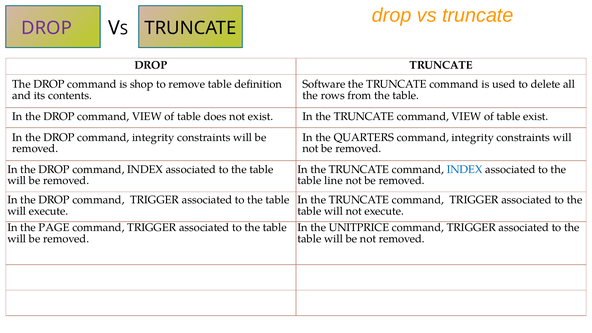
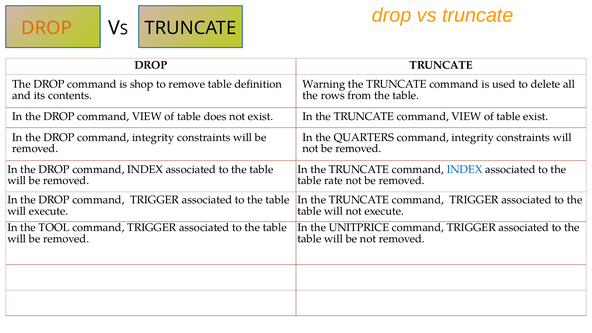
DROP colour: purple -> orange (47, 28)
Software: Software -> Warning (324, 84)
line: line -> rate (334, 181)
PAGE: PAGE -> TOOL (54, 228)
